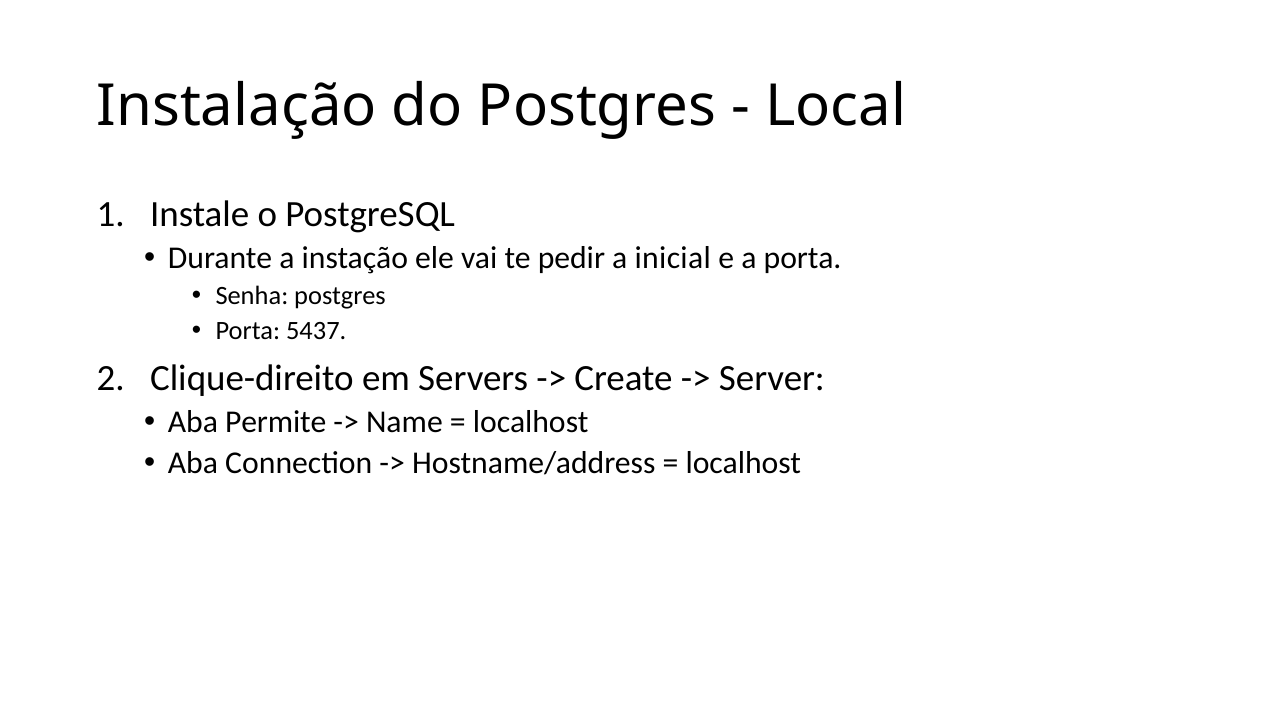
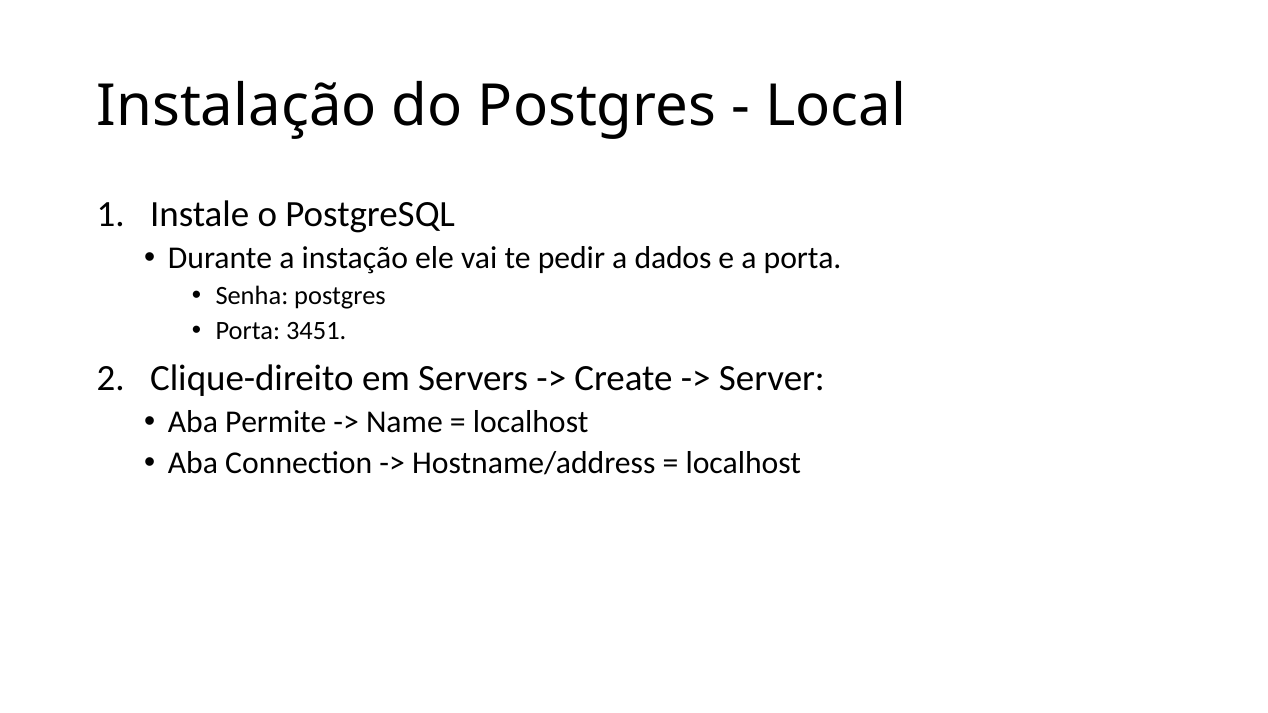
inicial: inicial -> dados (673, 258)
5437: 5437 -> 3451 (316, 331)
